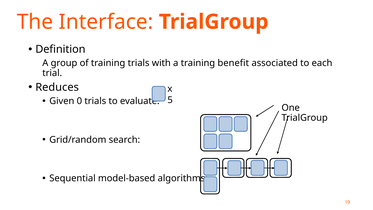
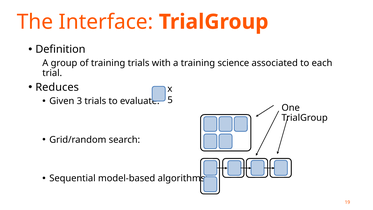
benefit: benefit -> science (233, 63)
0: 0 -> 3 (79, 101)
